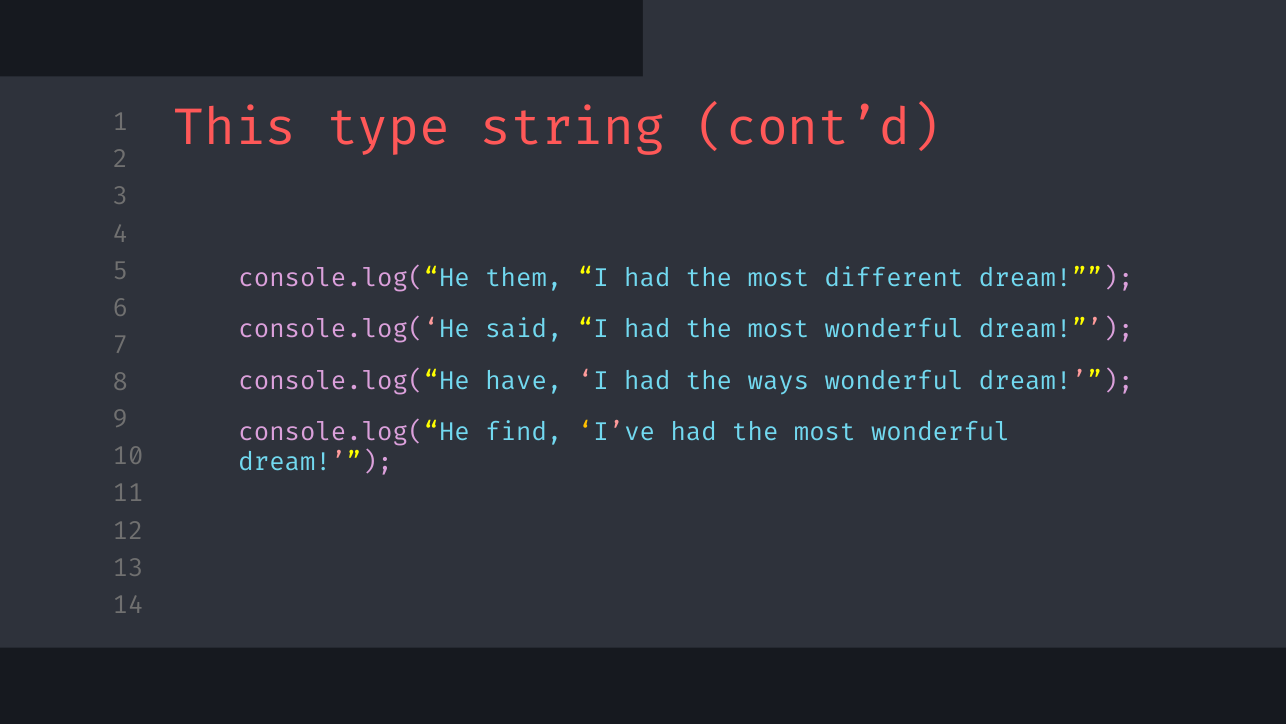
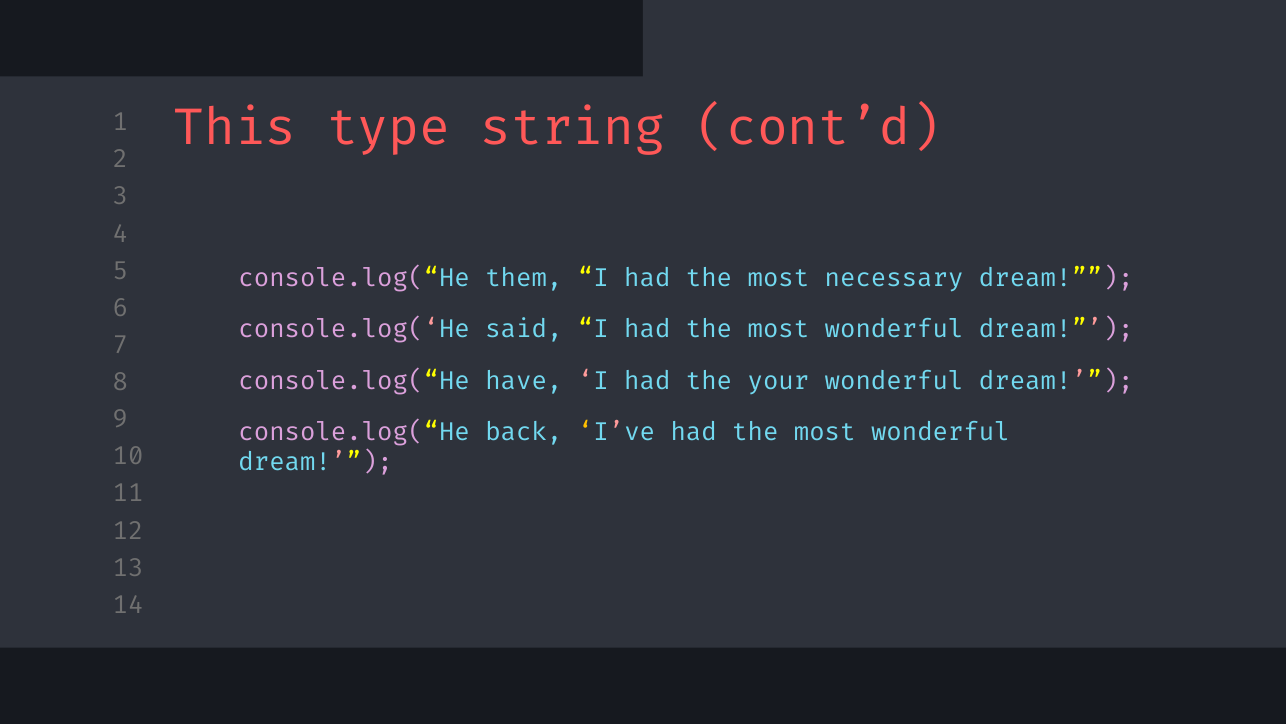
different: different -> necessary (894, 278)
ways: ways -> your (778, 381)
find: find -> back (524, 432)
